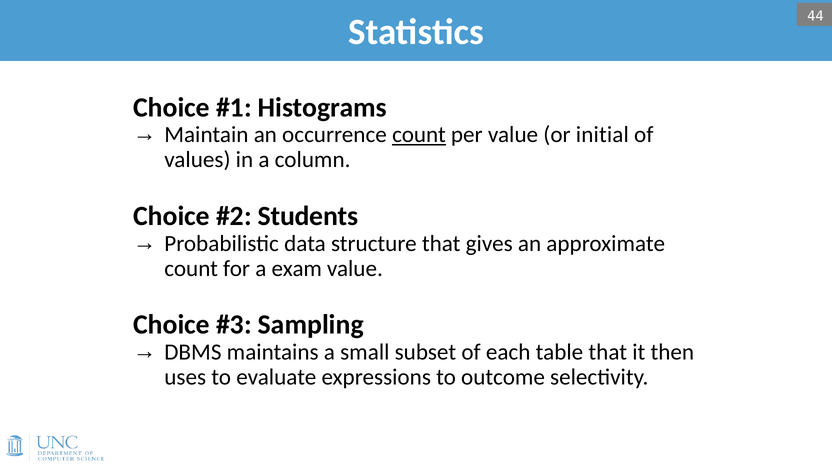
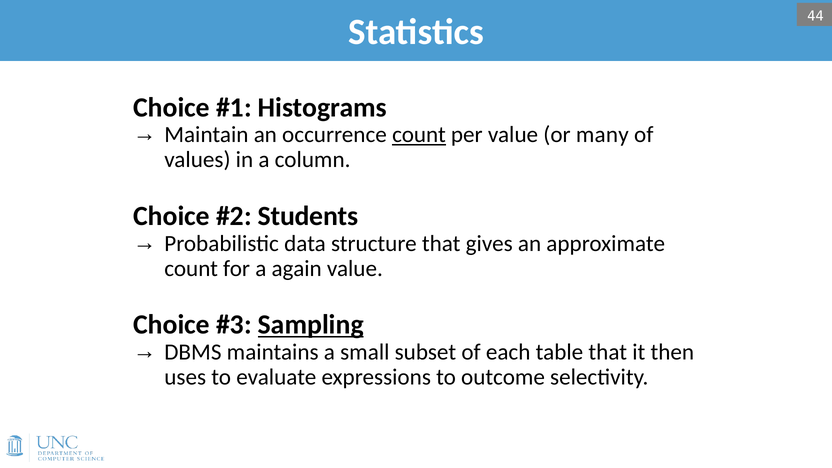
initial: initial -> many (602, 135)
exam: exam -> again (297, 269)
Sampling underline: none -> present (311, 325)
